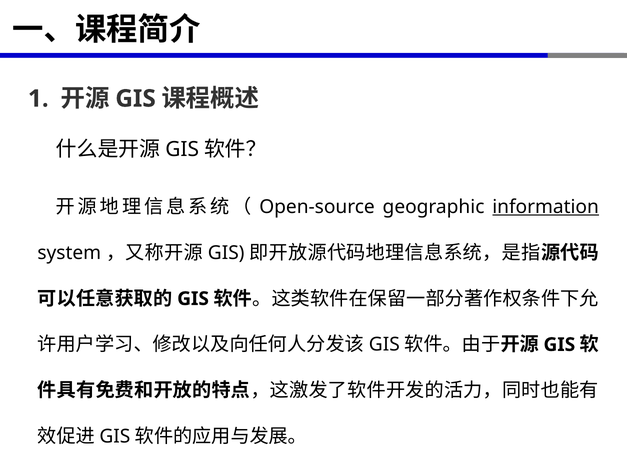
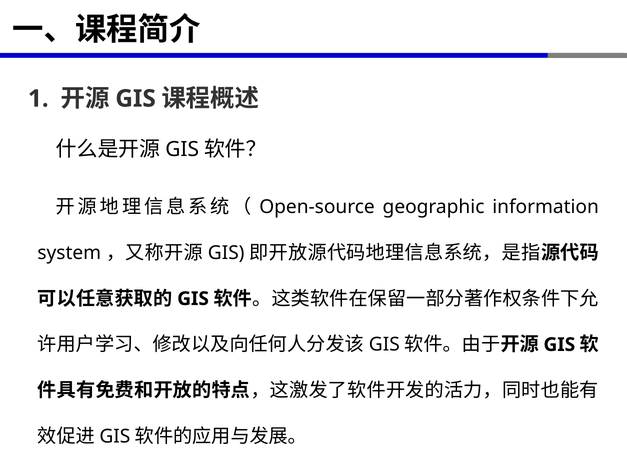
information underline: present -> none (546, 207)
